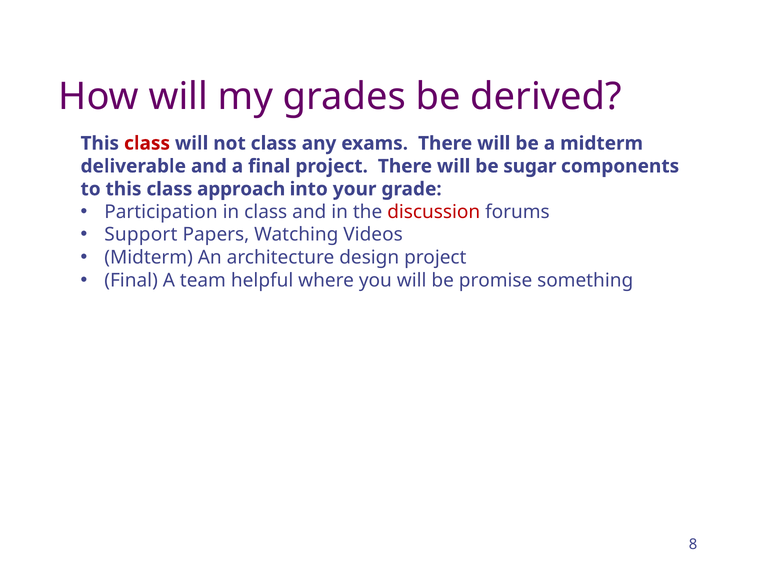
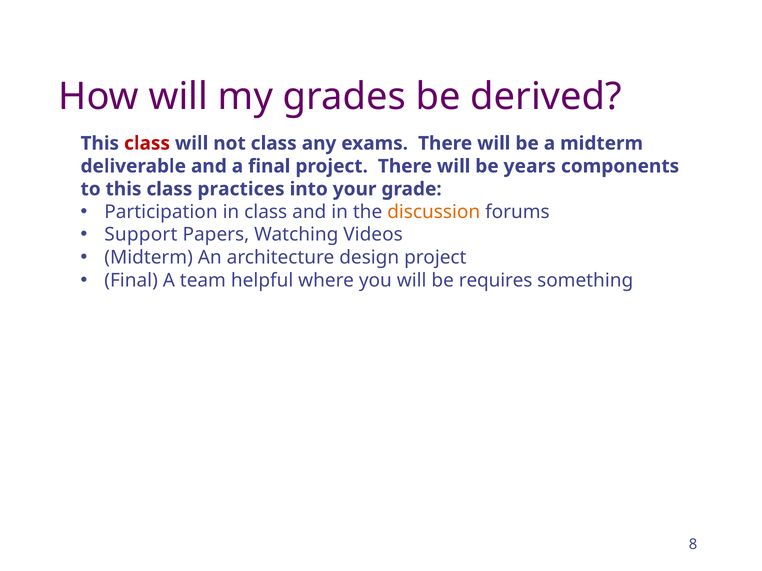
sugar: sugar -> years (530, 166)
approach: approach -> practices (241, 189)
discussion colour: red -> orange (434, 212)
promise: promise -> requires (496, 281)
